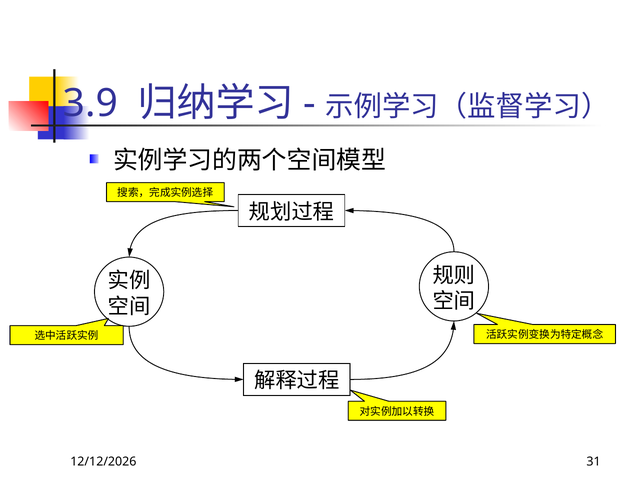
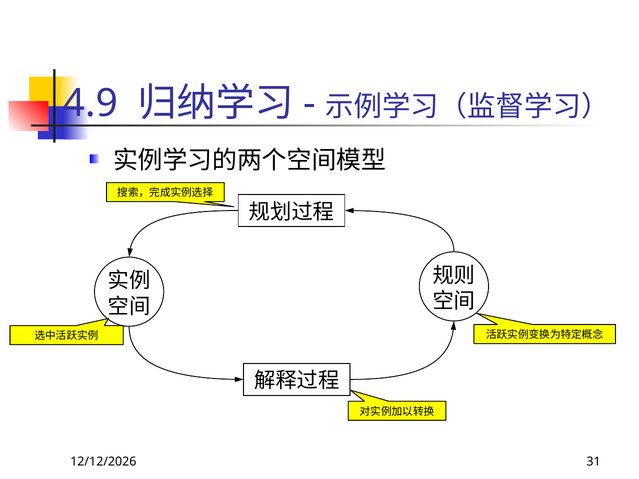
3.9: 3.9 -> 4.9 (91, 104)
